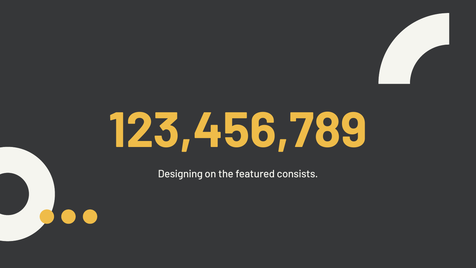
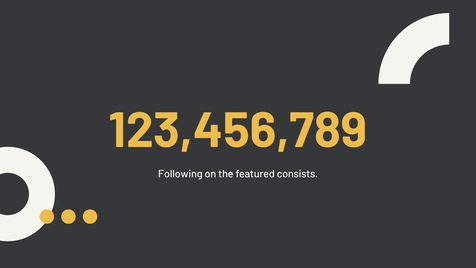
Designing: Designing -> Following (180, 174)
